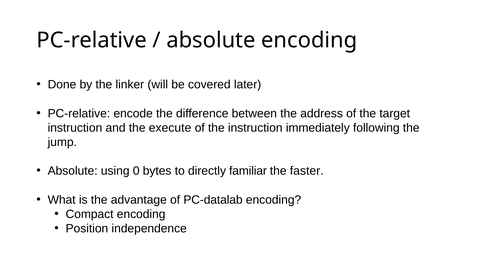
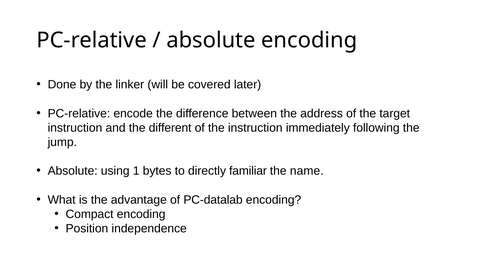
execute: execute -> different (170, 128)
0: 0 -> 1 (136, 171)
faster: faster -> name (307, 171)
